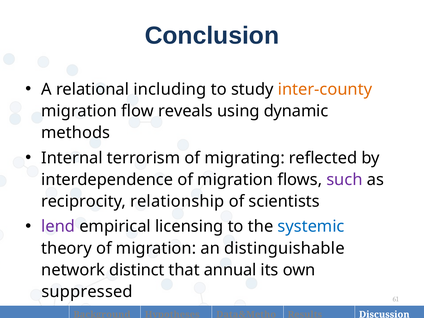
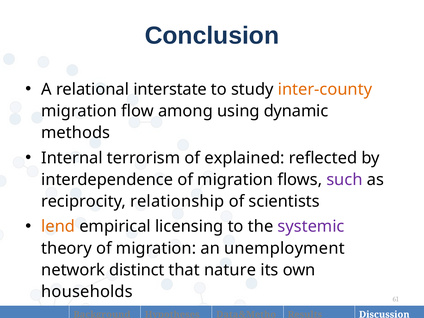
including: including -> interstate (170, 89)
reveals: reveals -> among (185, 111)
migrating: migrating -> explained (245, 158)
lend colour: purple -> orange (58, 227)
systemic colour: blue -> purple (311, 227)
distinguishable: distinguishable -> unemployment (284, 248)
annual: annual -> nature (230, 270)
suppressed: suppressed -> households (87, 292)
